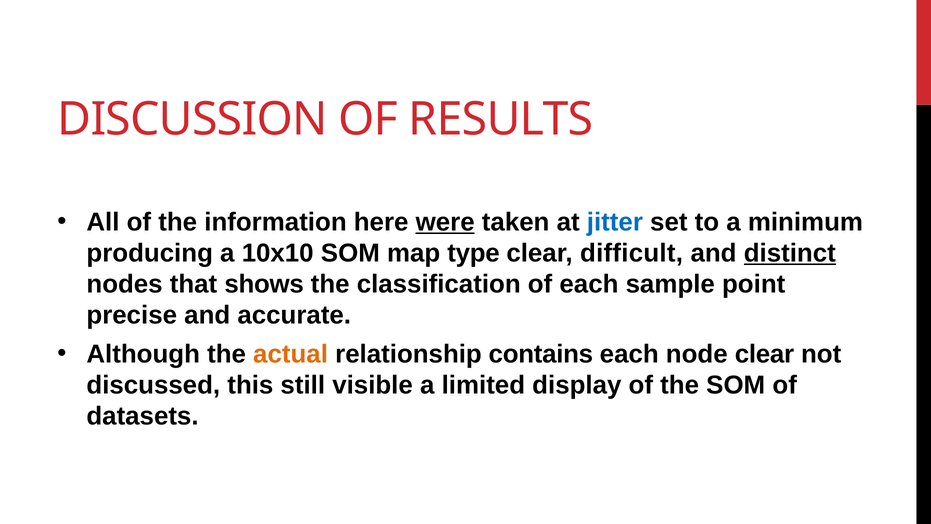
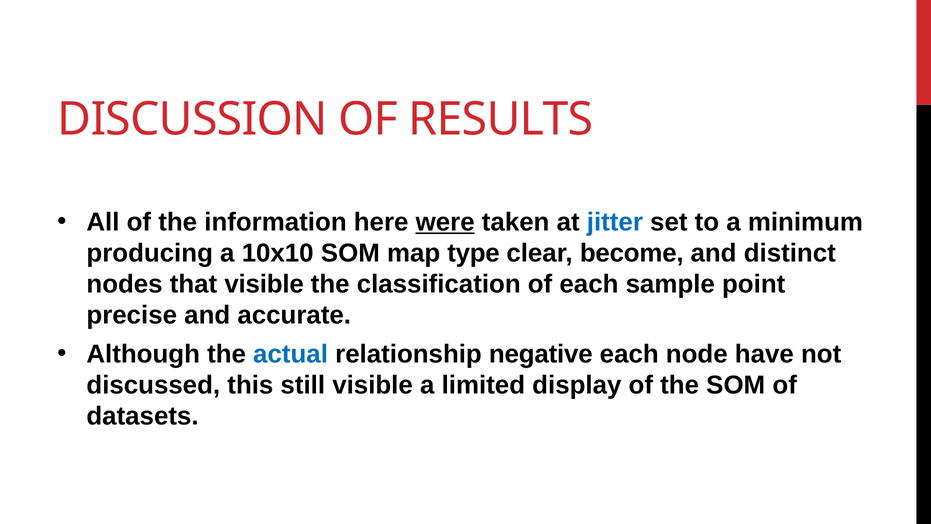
difficult: difficult -> become (632, 253)
distinct underline: present -> none (790, 253)
that shows: shows -> visible (264, 284)
actual colour: orange -> blue (291, 354)
contains: contains -> negative (541, 354)
node clear: clear -> have (764, 354)
